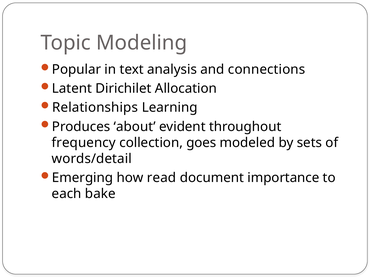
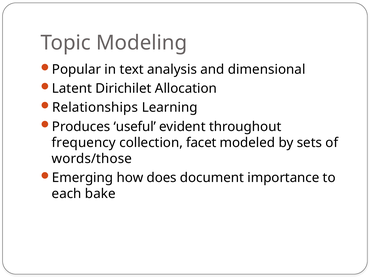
connections: connections -> dimensional (267, 69)
about: about -> useful (135, 126)
goes: goes -> facet (201, 142)
words/detail: words/detail -> words/those (92, 158)
read: read -> does (162, 177)
